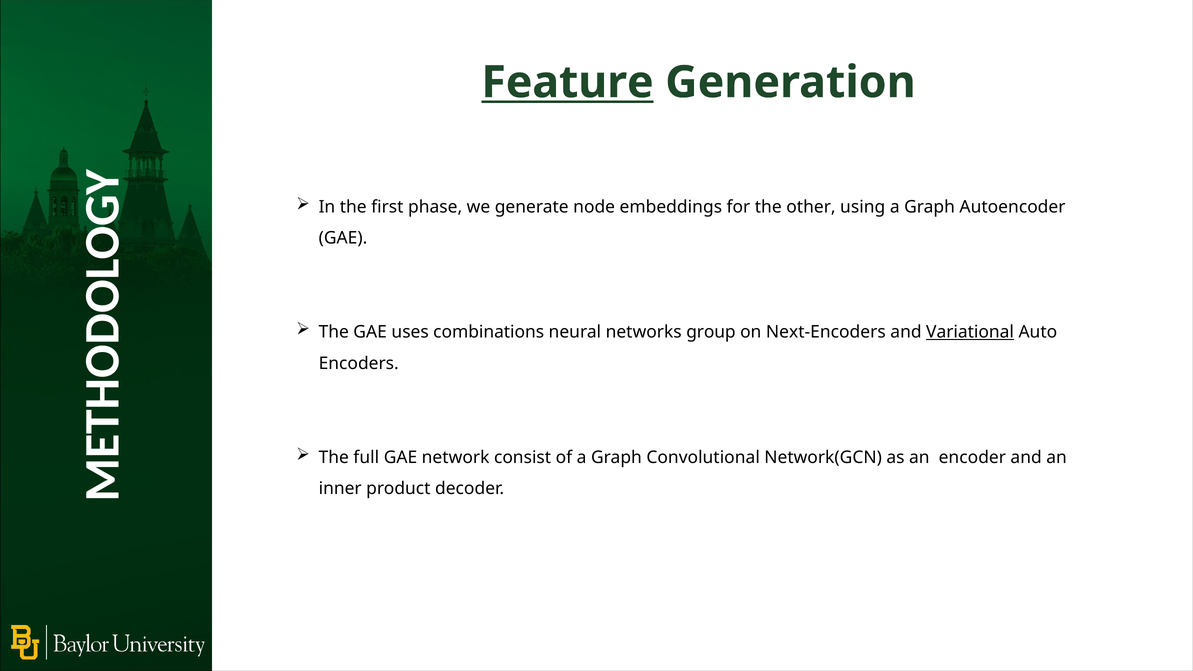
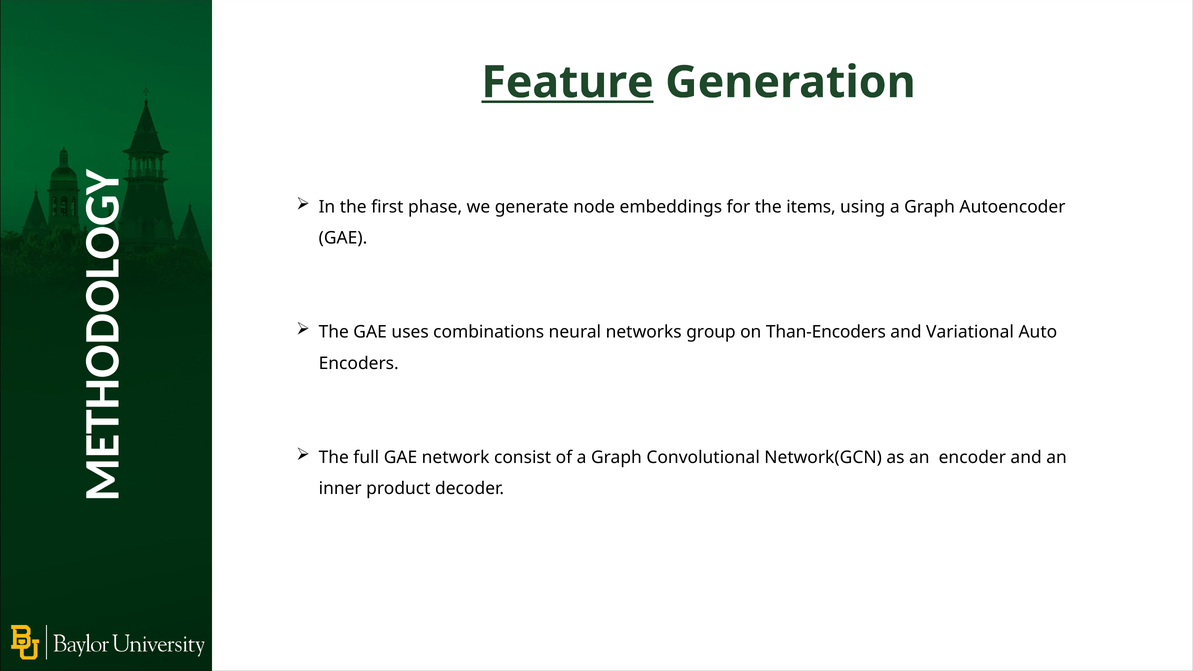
other: other -> items (811, 207)
Next-Encoders: Next-Encoders -> Than-Encoders (826, 332)
Variational underline: present -> none (970, 332)
